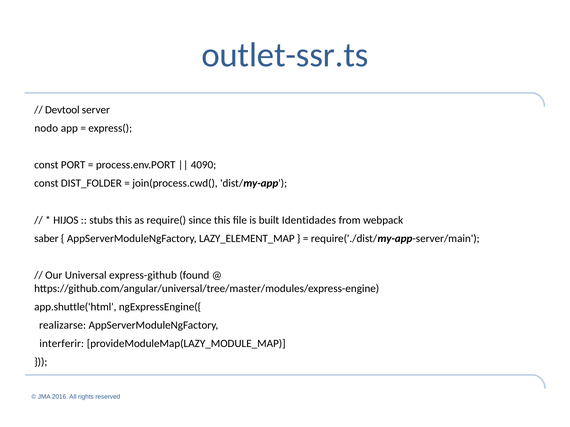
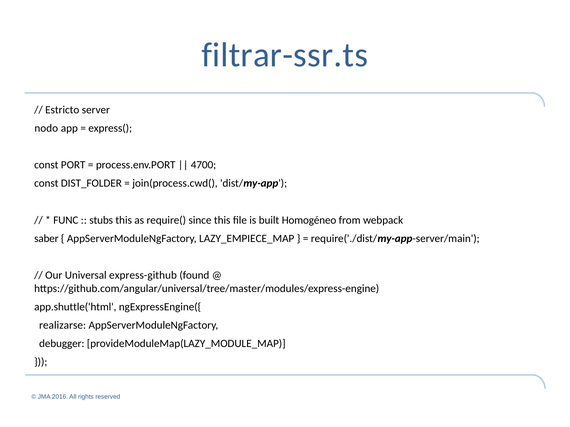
outlet-ssr.ts: outlet-ssr.ts -> filtrar-ssr.ts (285, 55)
Devtool: Devtool -> Estricto (62, 110)
4090: 4090 -> 4700 (203, 165)
HIJOS: HIJOS -> FUNC (66, 220)
Identidades: Identidades -> Homogéneo (309, 220)
LAZY_ELEMENT_MAP: LAZY_ELEMENT_MAP -> LAZY_EMPIECE_MAP (247, 239)
interferir: interferir -> debugger (62, 344)
